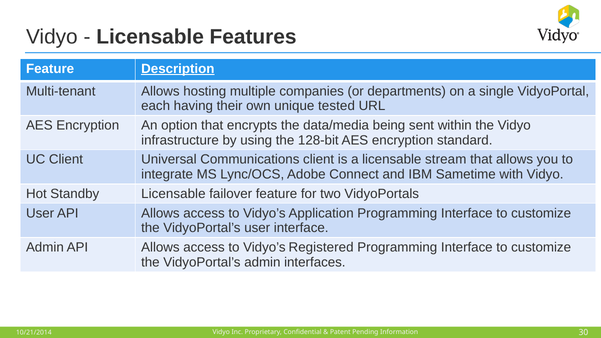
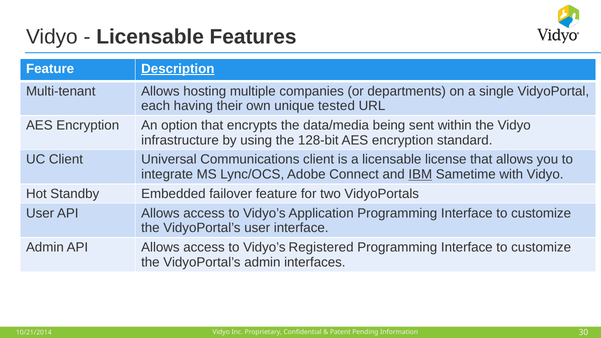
stream: stream -> license (446, 160)
IBM underline: none -> present (420, 174)
Standby Licensable: Licensable -> Embedded (173, 194)
